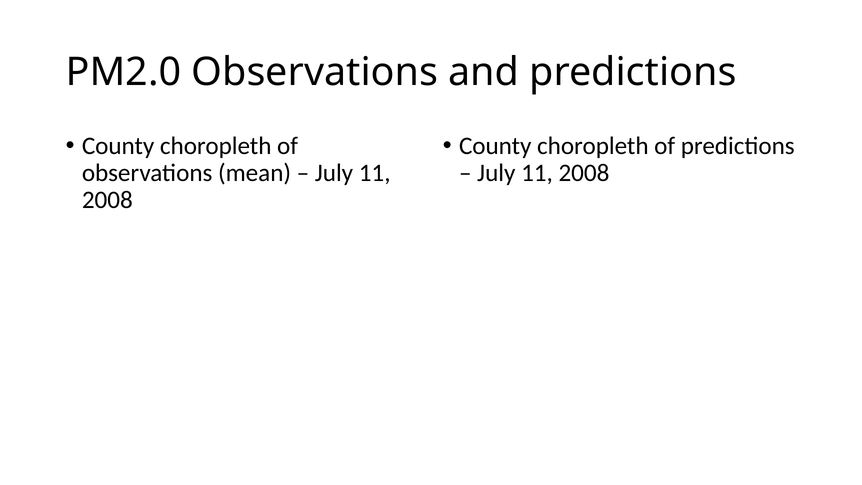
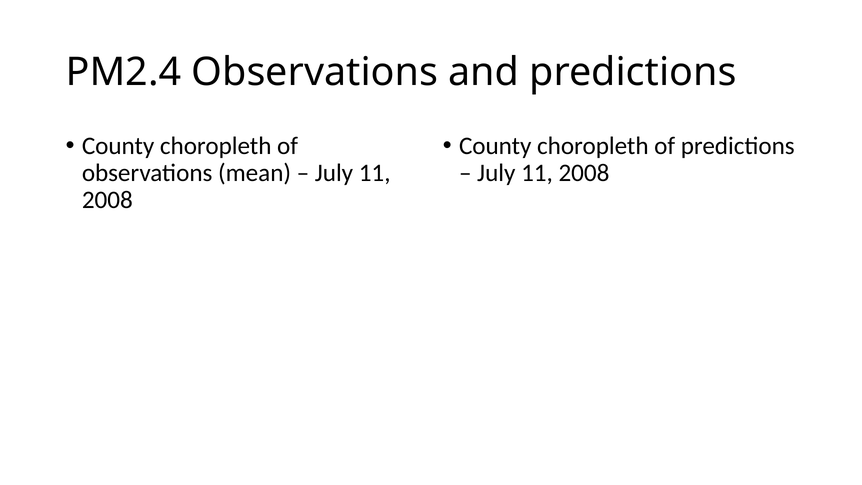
PM2.0: PM2.0 -> PM2.4 (123, 72)
